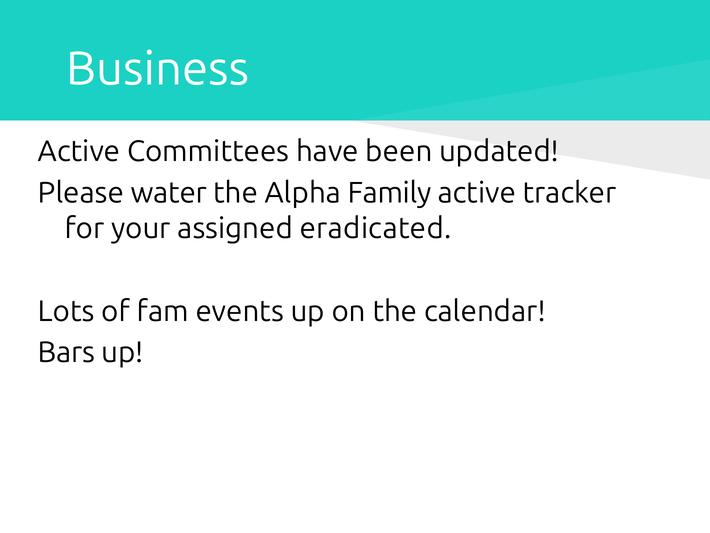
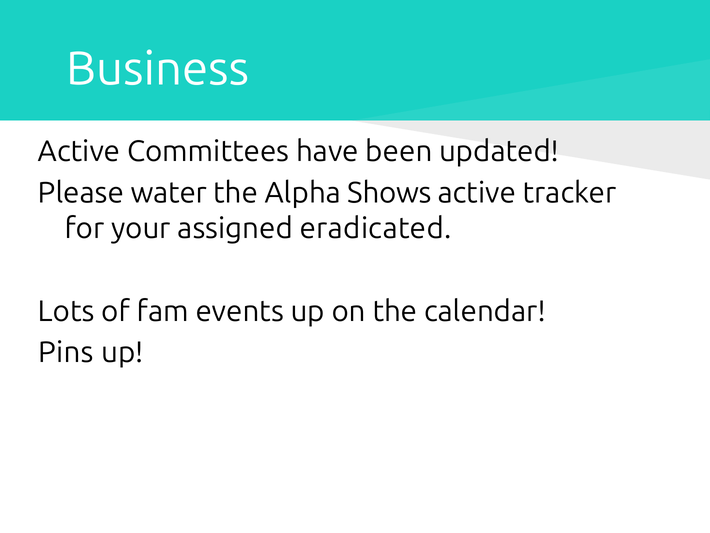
Family: Family -> Shows (389, 193)
Bars: Bars -> Pins (66, 352)
